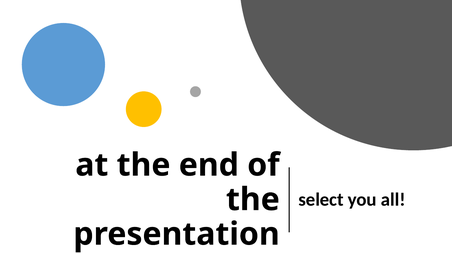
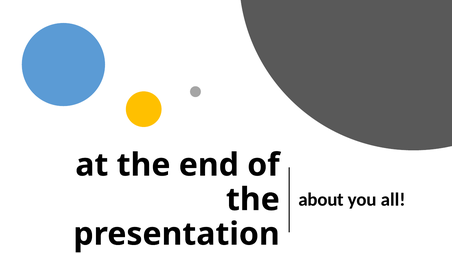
select: select -> about (321, 200)
